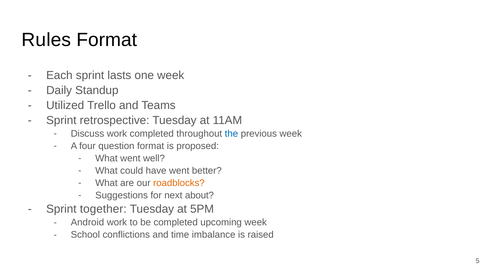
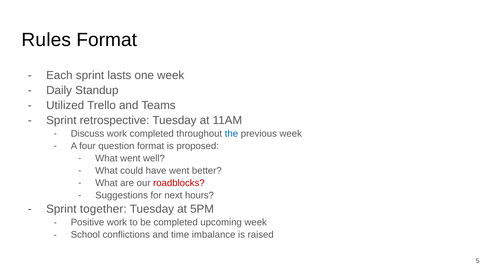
roadblocks colour: orange -> red (179, 183)
about: about -> hours (199, 195)
Android: Android -> Positive (87, 223)
